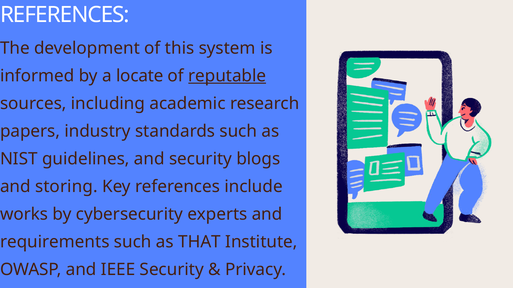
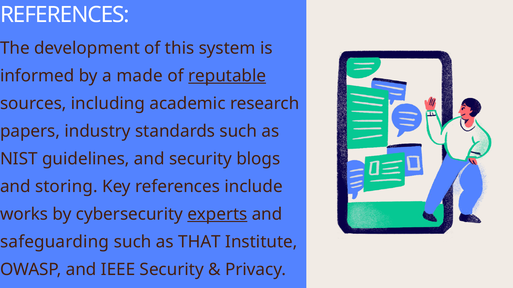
locate: locate -> made (140, 76)
experts underline: none -> present (217, 215)
requirements: requirements -> safeguarding (55, 242)
